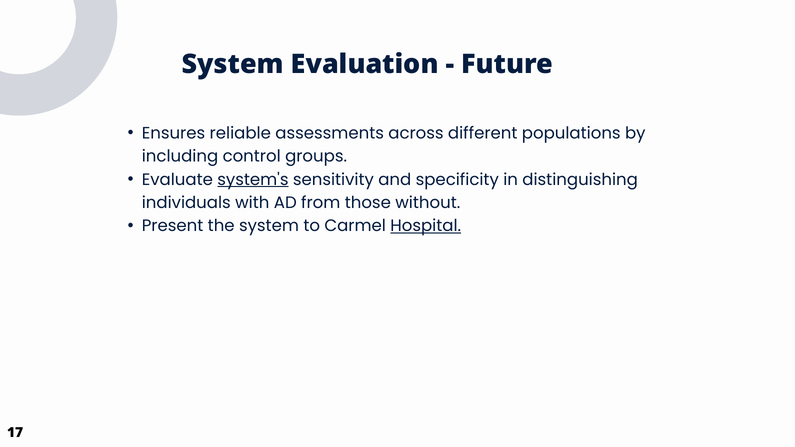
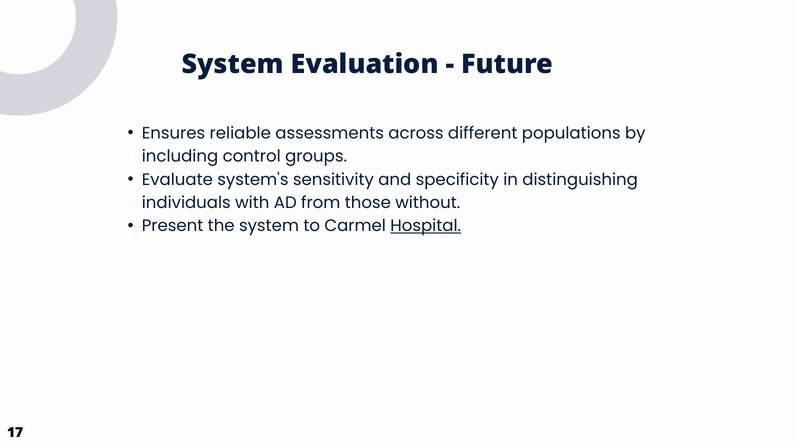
system's underline: present -> none (253, 180)
